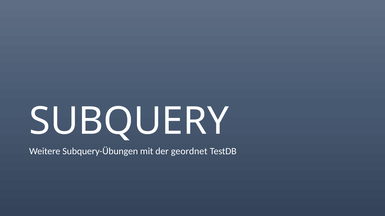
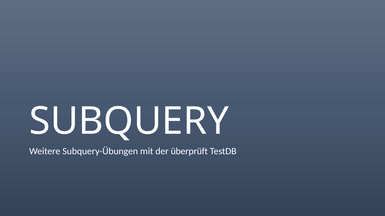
geordnet: geordnet -> überprüft (189, 152)
